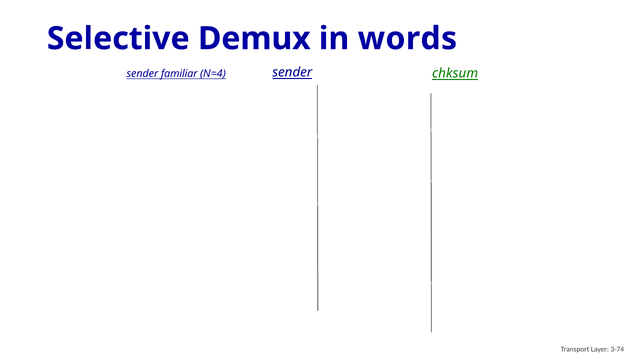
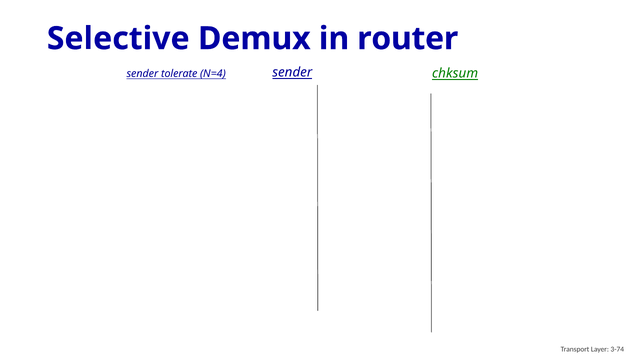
words: words -> router (408, 39)
familiar: familiar -> tolerate (179, 74)
